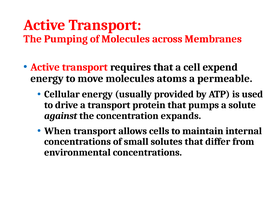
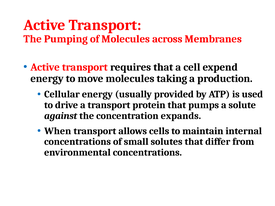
atoms: atoms -> taking (172, 79)
permeable: permeable -> production (225, 79)
